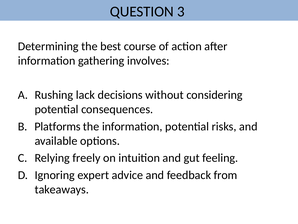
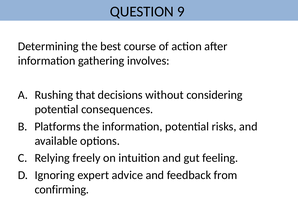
3: 3 -> 9 (181, 11)
lack: lack -> that (86, 95)
takeaways: takeaways -> confirming (62, 189)
